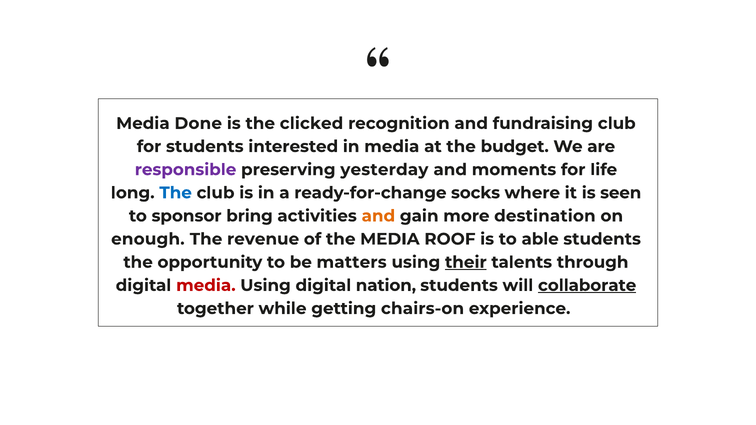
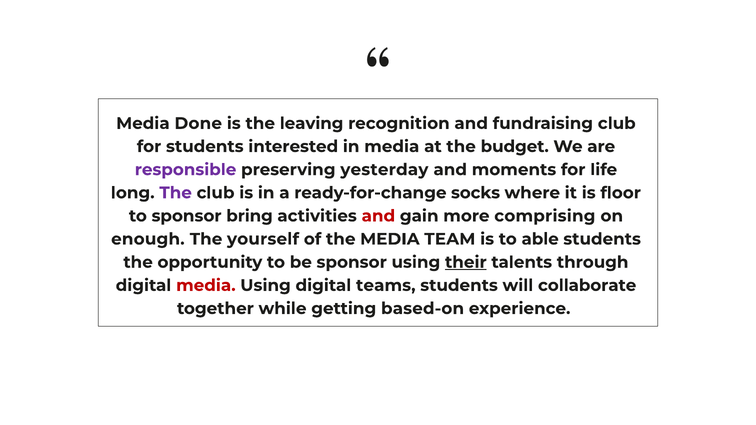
clicked: clicked -> leaving (312, 123)
The colour: blue -> purple (176, 193)
seen: seen -> floor (621, 193)
and colour: orange -> red (378, 216)
destination: destination -> comprising (545, 216)
revenue: revenue -> yourself (263, 239)
ROOF: ROOF -> TEAM (450, 239)
be matters: matters -> sponsor (352, 262)
nation: nation -> teams (386, 286)
collaborate underline: present -> none (587, 286)
chairs-on: chairs-on -> based-on (423, 309)
